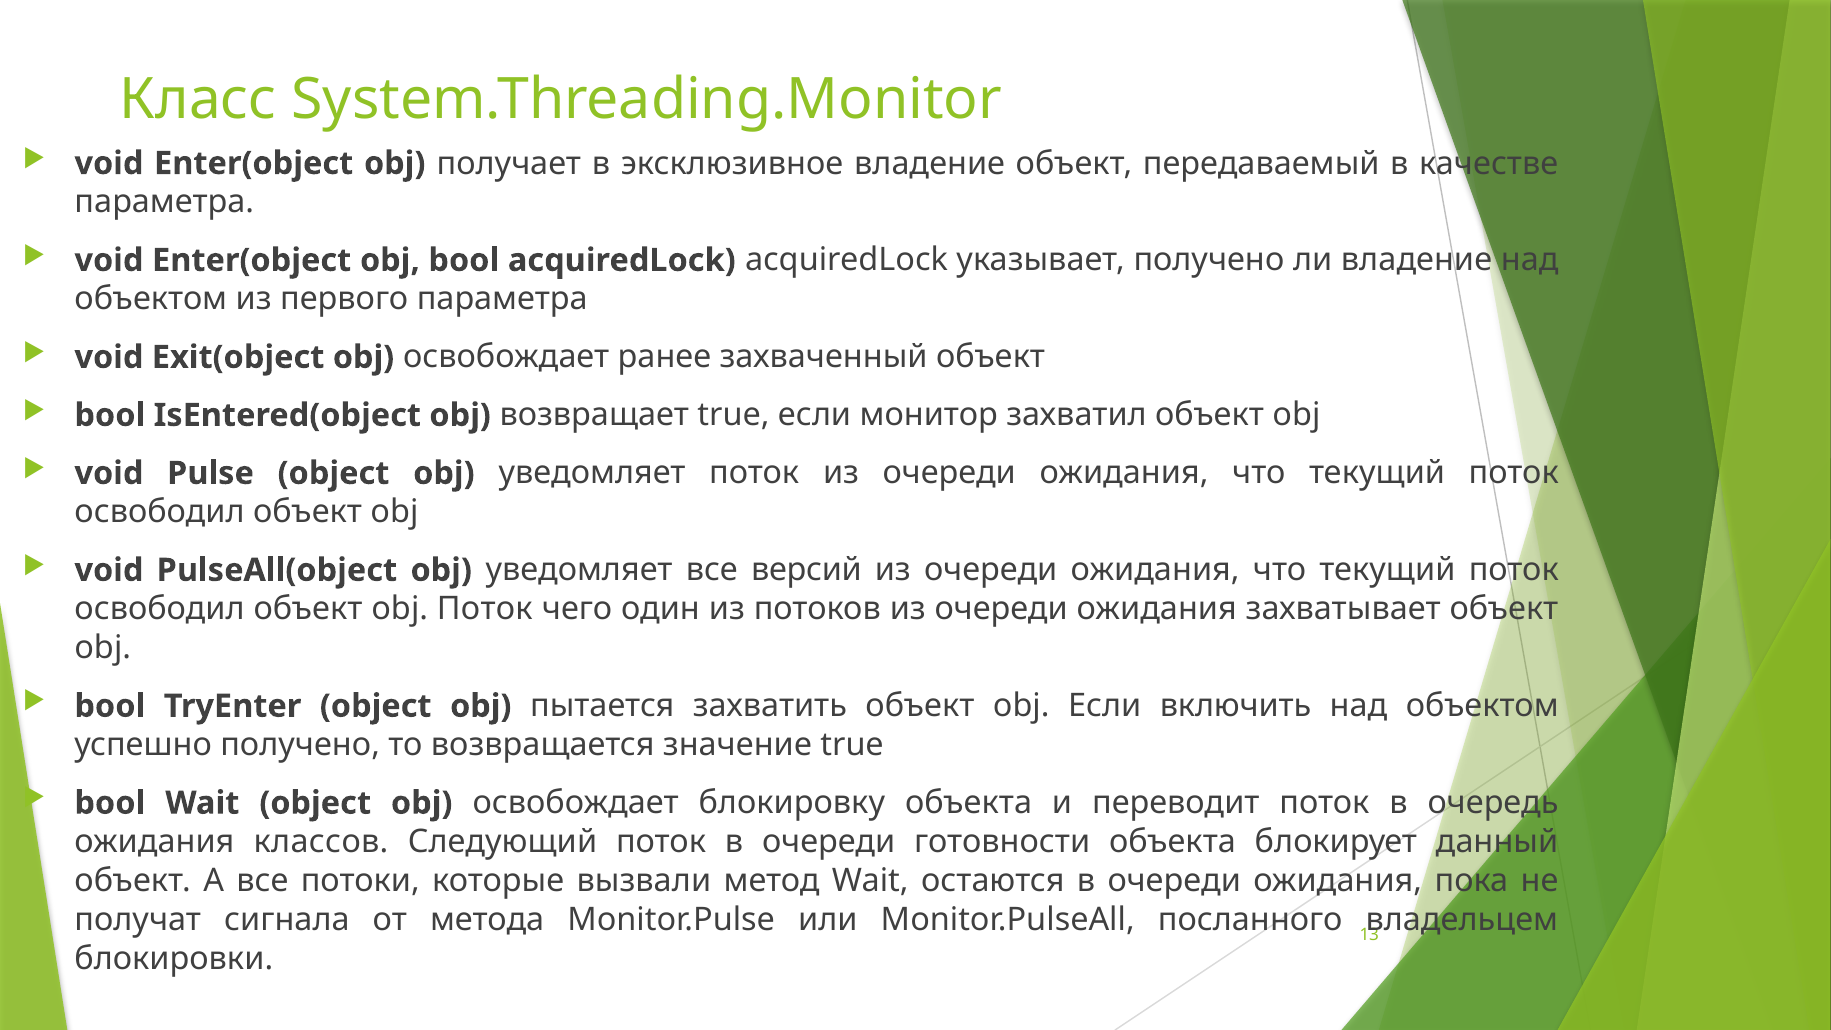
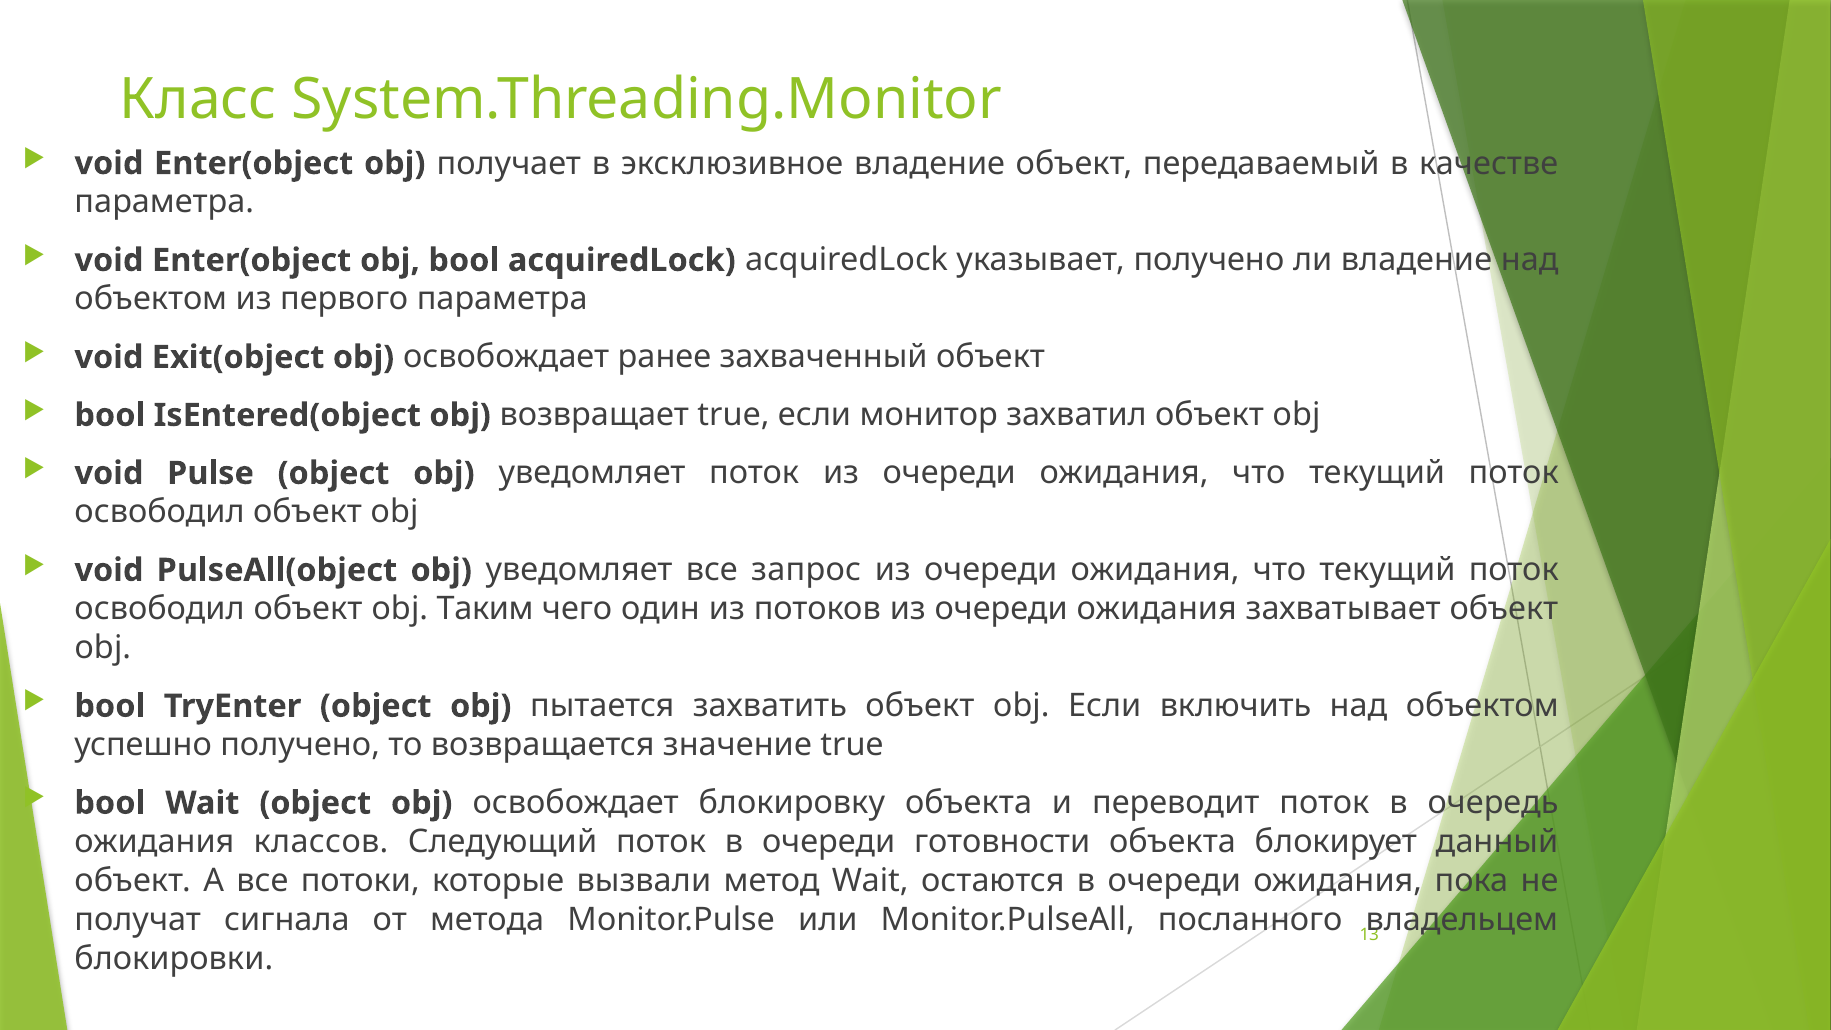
версий: версий -> запрос (806, 570)
obj Поток: Поток -> Таким (485, 609)
